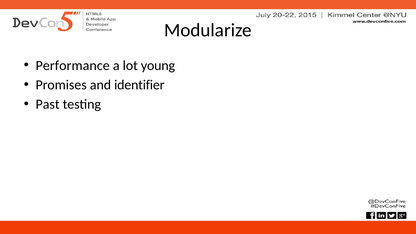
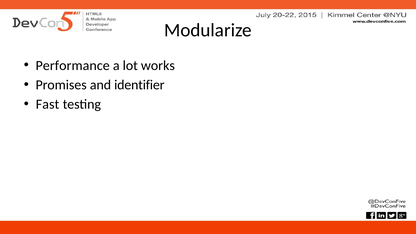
young: young -> works (158, 65)
Past: Past -> Fast (48, 104)
